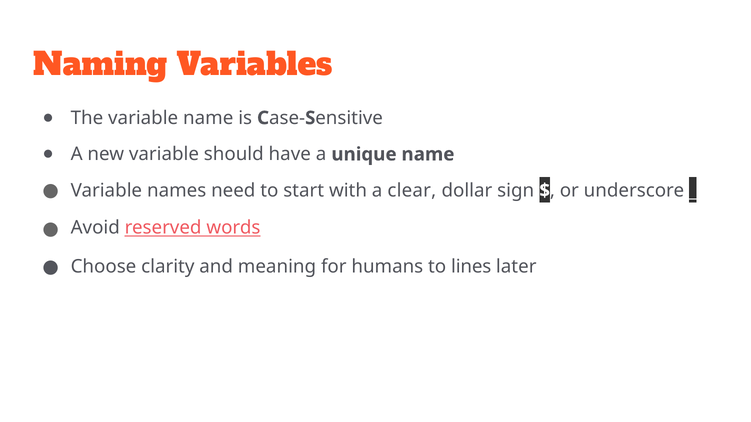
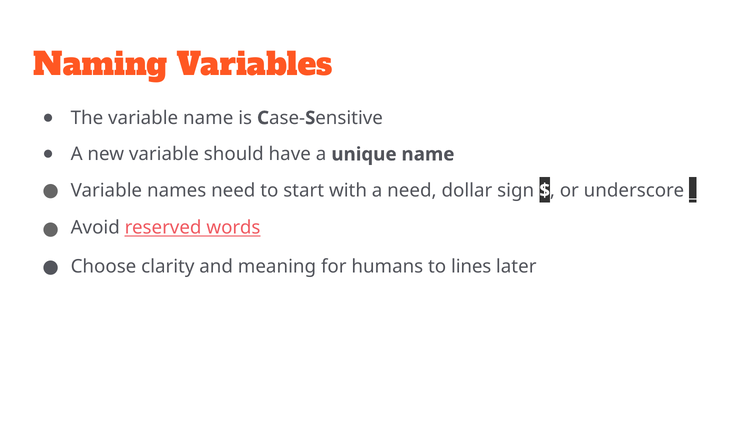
a clear: clear -> need (412, 191)
